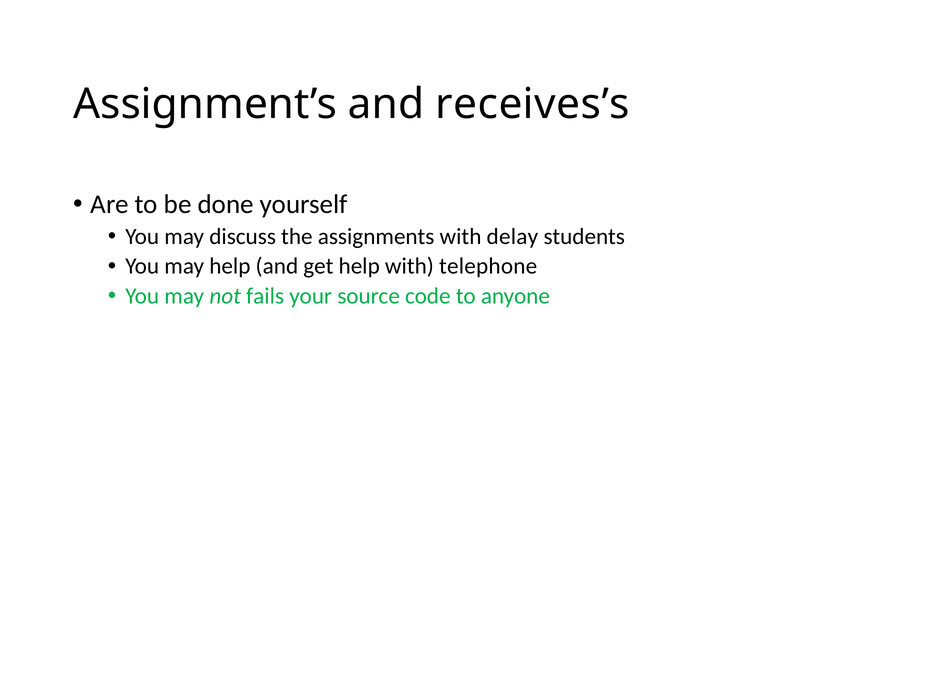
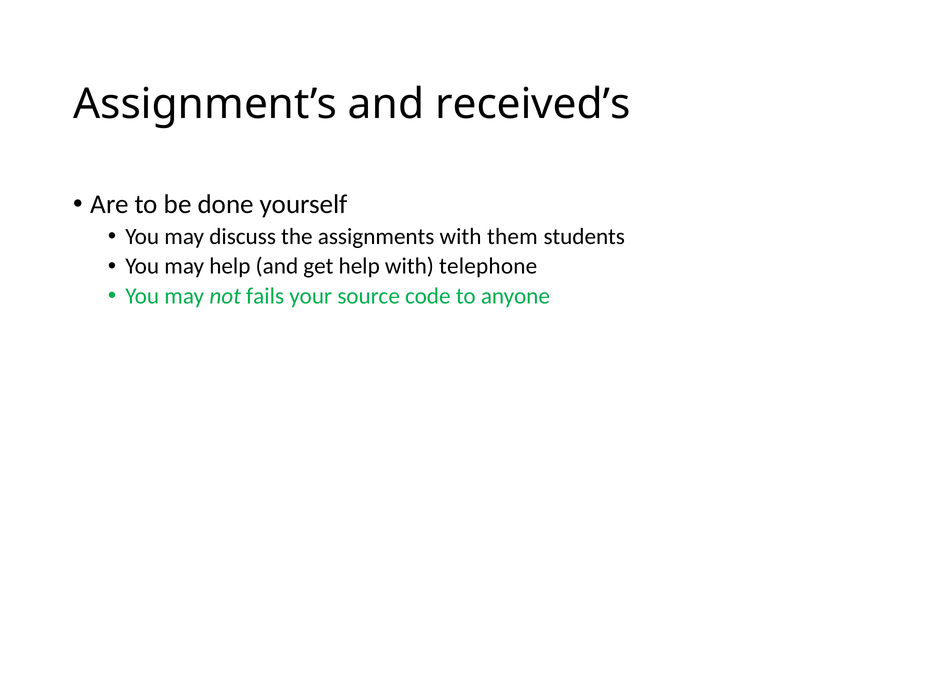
receives’s: receives’s -> received’s (533, 104)
delay: delay -> them (512, 236)
